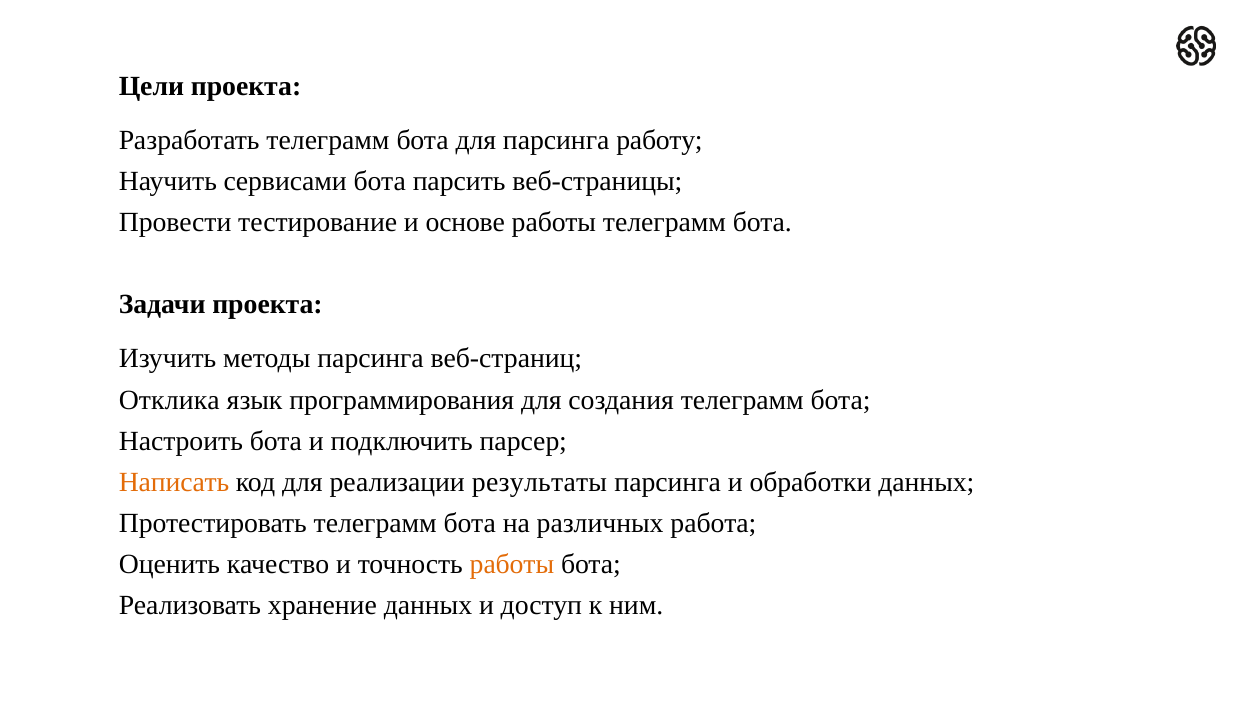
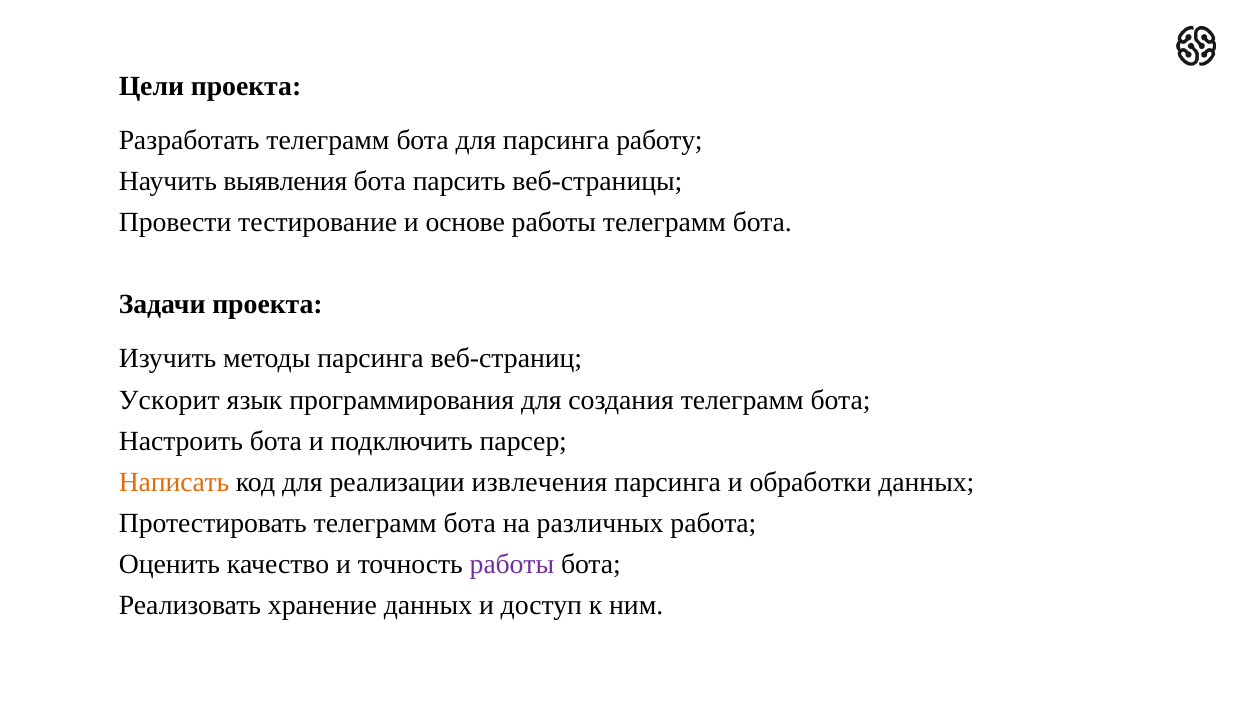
сервисами: сервисами -> выявления (285, 181)
Отклика: Отклика -> Ускорит (169, 400)
результаты: результаты -> извлечения (540, 482)
работы colour: orange -> purple (512, 565)
